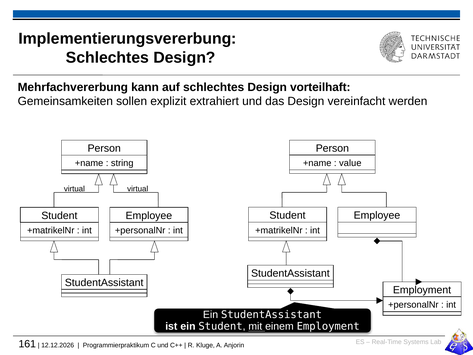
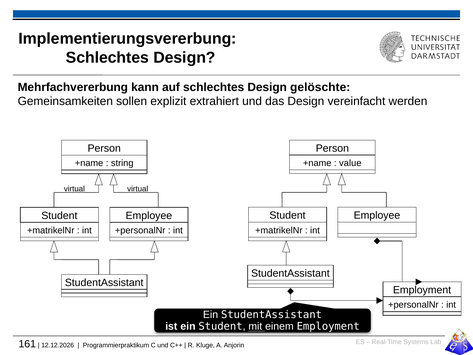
vorteilhaft: vorteilhaft -> gelöschte (320, 87)
